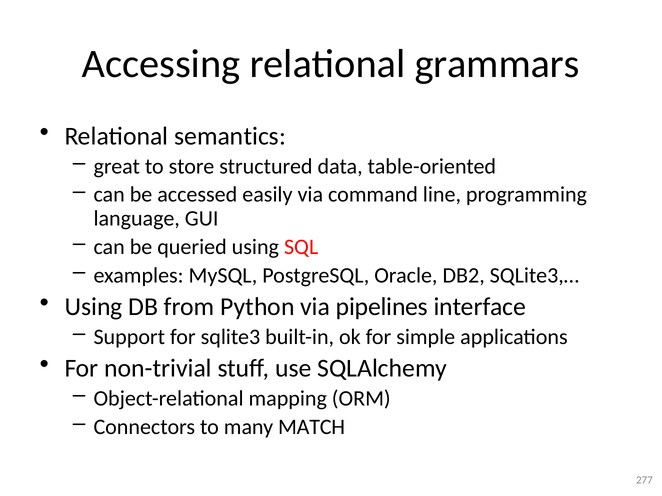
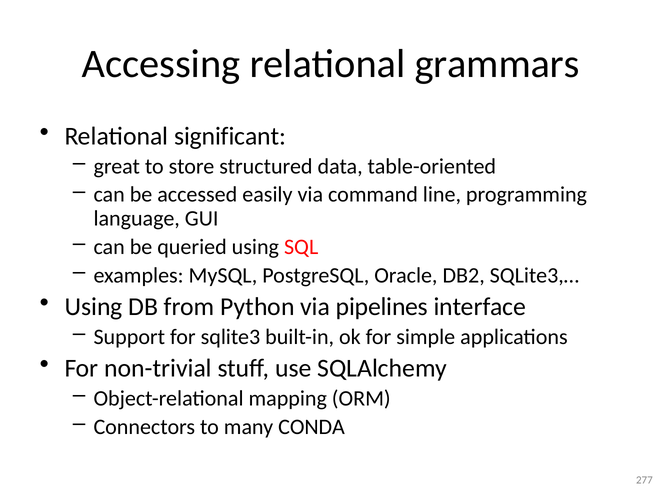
semantics: semantics -> significant (230, 136)
MATCH: MATCH -> CONDA (312, 427)
